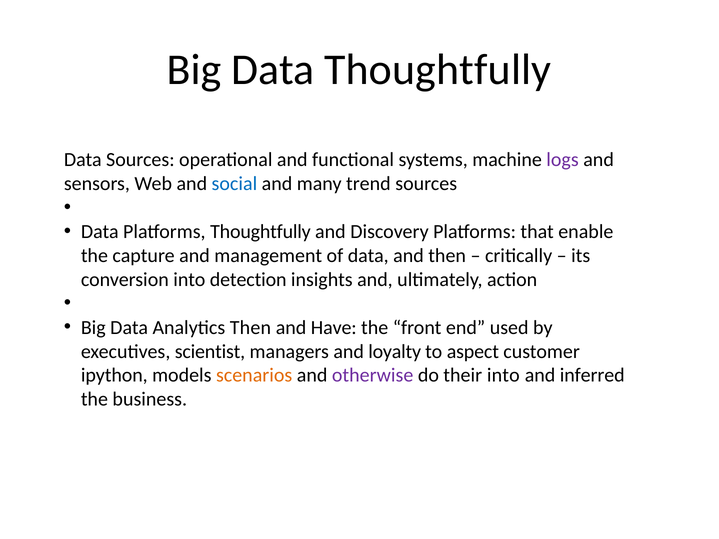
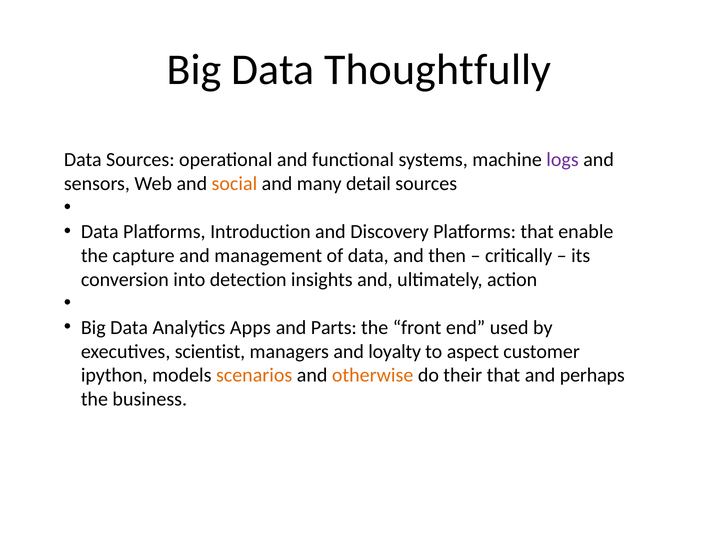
social colour: blue -> orange (234, 184)
trend: trend -> detail (368, 184)
Platforms Thoughtfully: Thoughtfully -> Introduction (260, 232)
Analytics Then: Then -> Apps (250, 328)
Have: Have -> Parts (334, 328)
otherwise colour: purple -> orange (373, 376)
their into: into -> that (503, 376)
inferred: inferred -> perhaps (592, 376)
